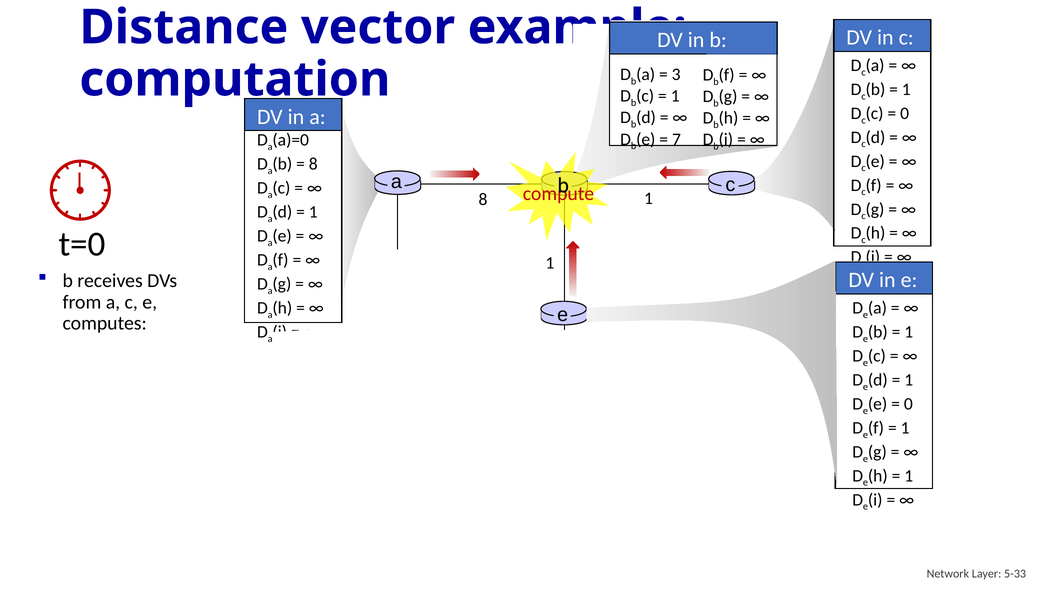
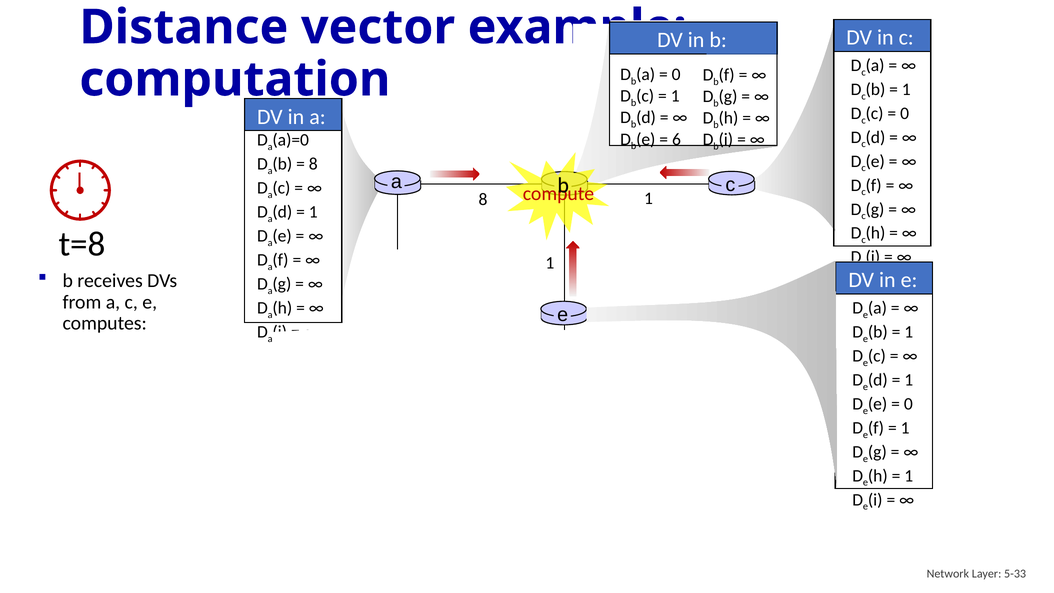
3: 3 -> 0 (676, 75)
7: 7 -> 6 (677, 139)
t=0: t=0 -> t=8 (82, 244)
